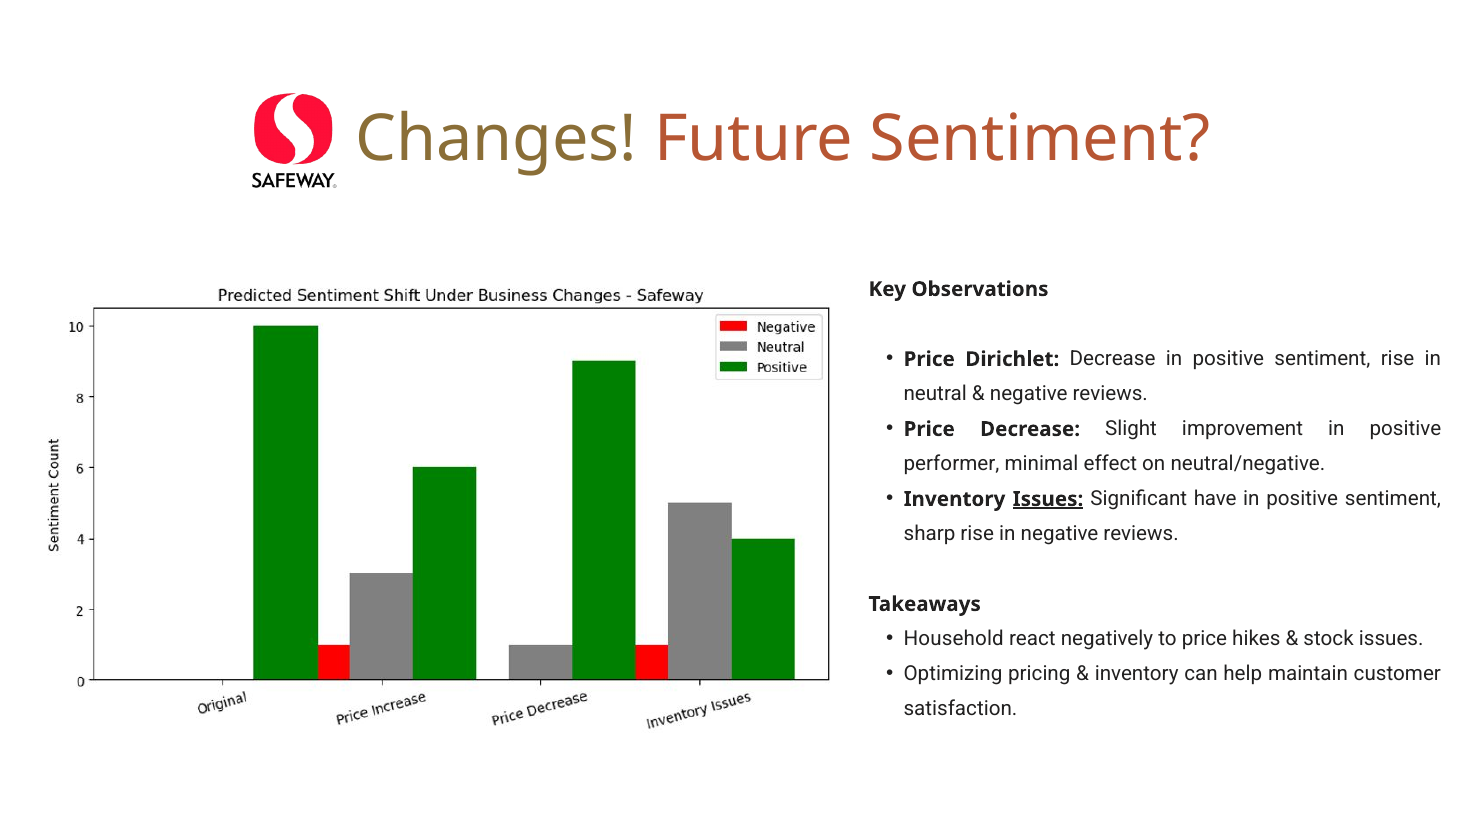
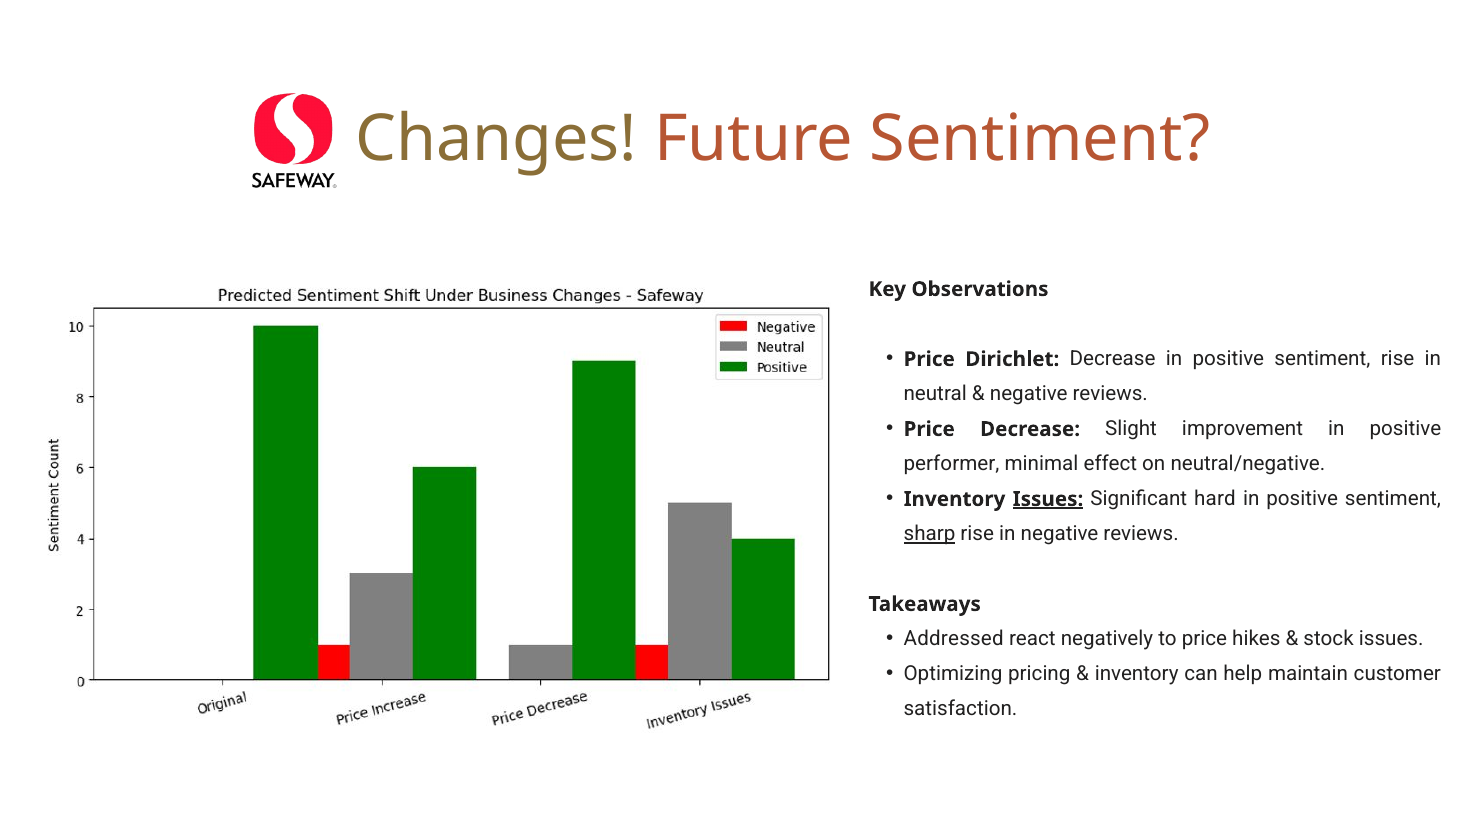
have: have -> hard (1215, 499)
sharp underline: none -> present (929, 534)
Household: Household -> Addressed (954, 639)
